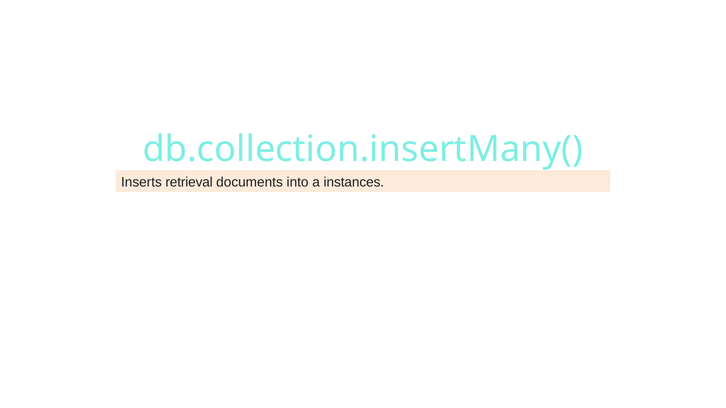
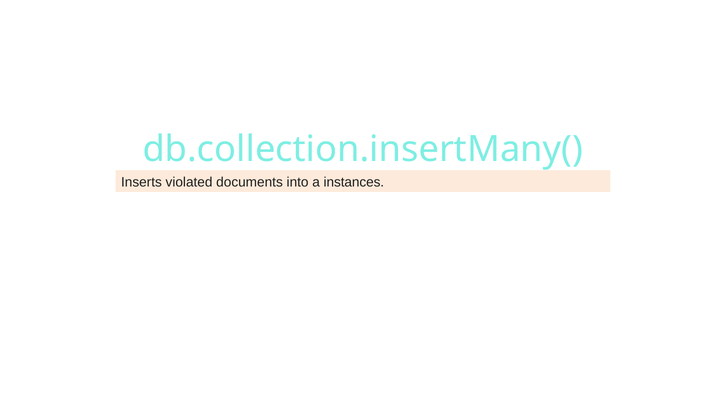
retrieval: retrieval -> violated (189, 182)
